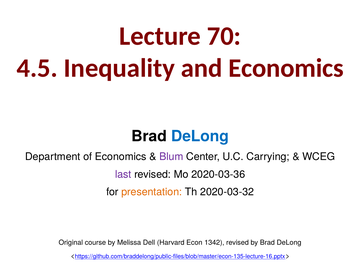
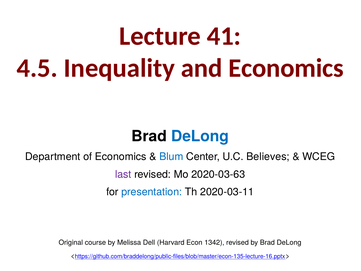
70: 70 -> 41 (224, 36)
Blum colour: purple -> blue (171, 157)
Carrying: Carrying -> Believes (268, 157)
2020-03-36: 2020-03-36 -> 2020-03-63 (218, 174)
presentation colour: orange -> blue (152, 192)
2020-03-32: 2020-03-32 -> 2020-03-11 (227, 192)
